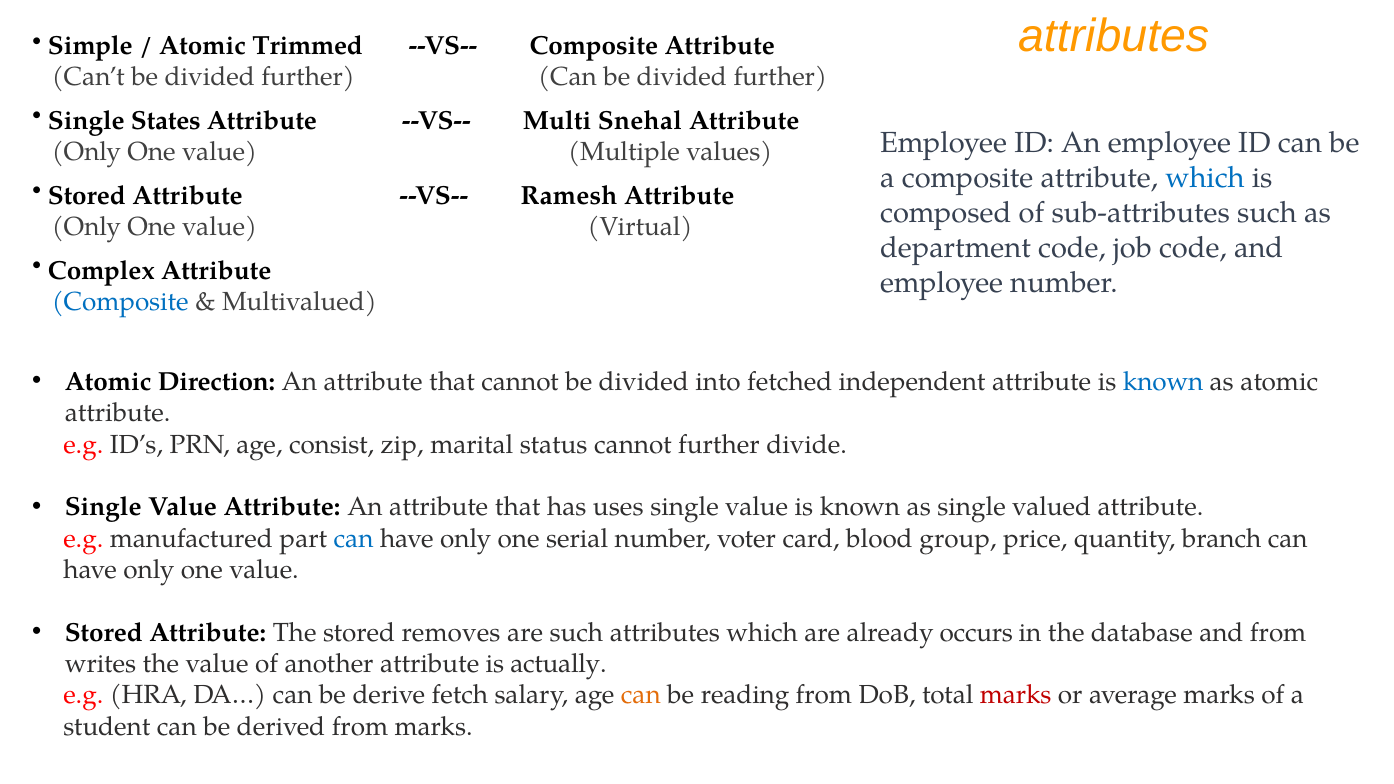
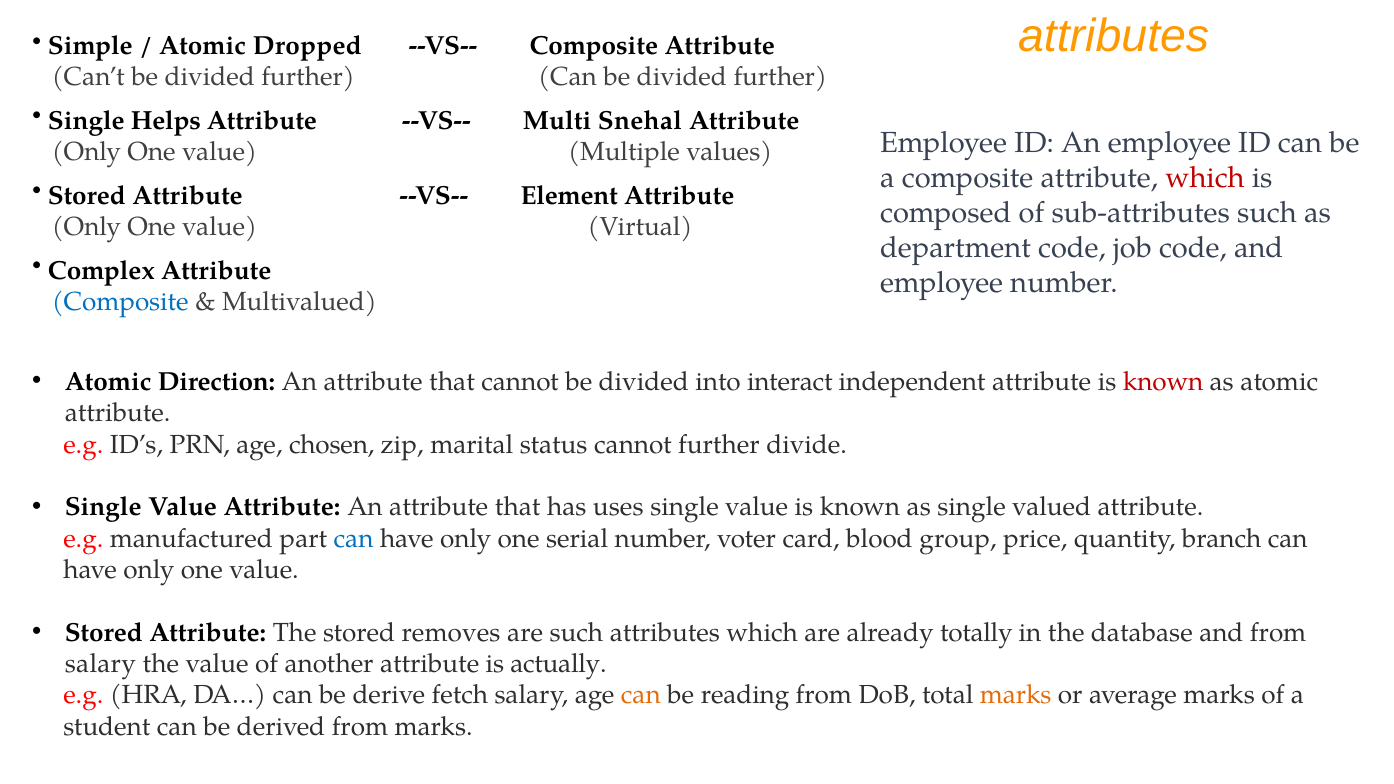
Trimmed: Trimmed -> Dropped (307, 46)
States: States -> Helps (166, 121)
which colour: blue -> red (1205, 178)
Ramesh: Ramesh -> Element (569, 196)
fetched: fetched -> interact (790, 382)
known colour: blue -> red (1163, 382)
consist: consist -> chosen (332, 444)
occurs: occurs -> totally (976, 633)
writes: writes -> salary (100, 664)
marks colour: red -> orange (1016, 695)
